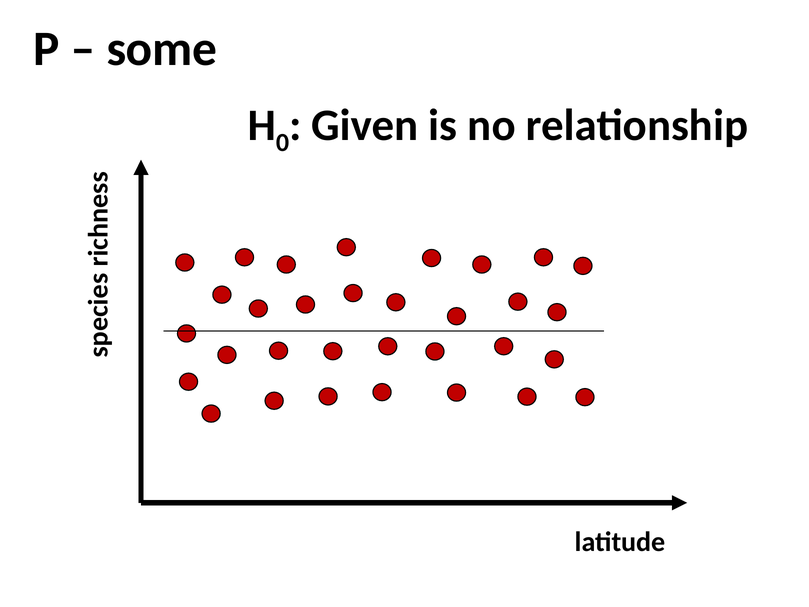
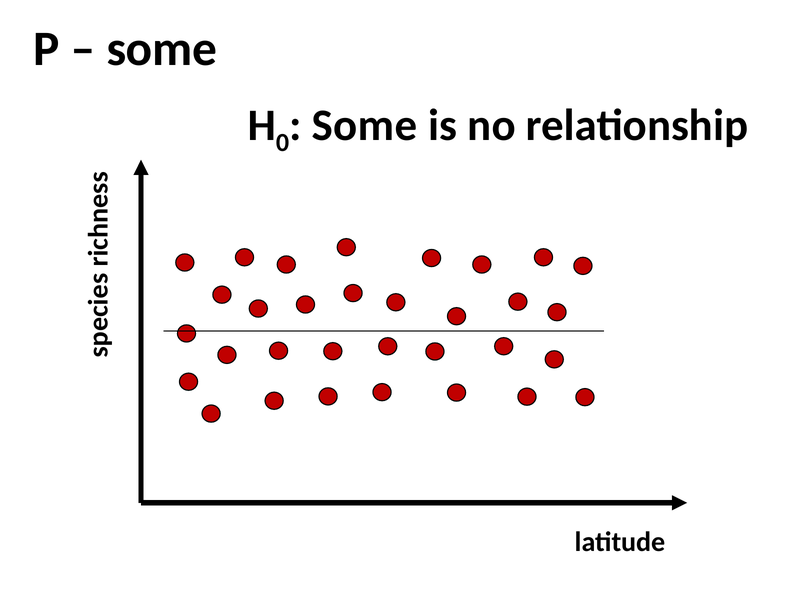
Given: Given -> Some (365, 125)
